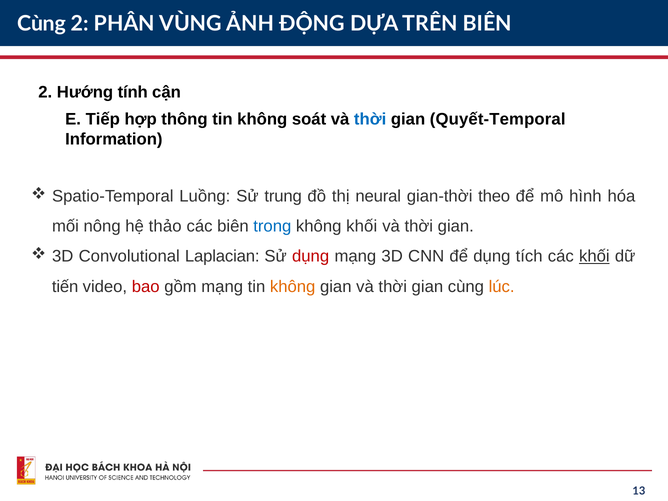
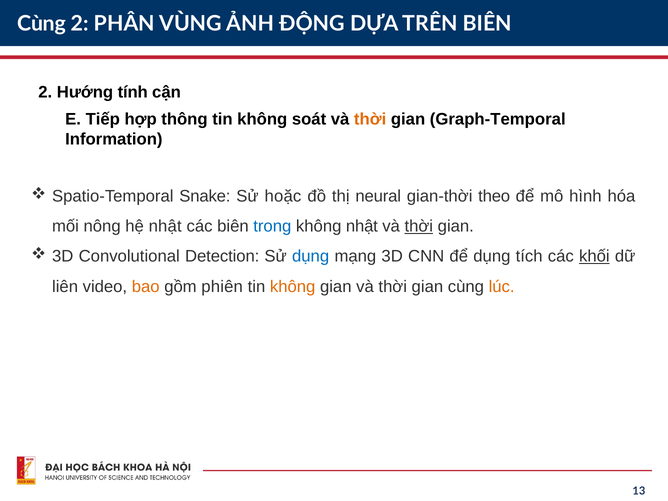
thời colour: blue -> orange (370, 119)
Quyết-Temporal: Quyết-Temporal -> Graph-Temporal (498, 119)
Luồng: Luồng -> Snake (205, 196)
trung: trung -> hoặc (283, 196)
hệ thảo: thảo -> nhật (165, 226)
không khối: khối -> nhật (362, 226)
thời underline: none -> present (419, 226)
Laplacian: Laplacian -> Detection (222, 256)
dụng colour: red -> blue (311, 256)
tiến: tiến -> liên (65, 286)
bao colour: red -> orange (146, 286)
gồm mạng: mạng -> phiên (222, 286)
